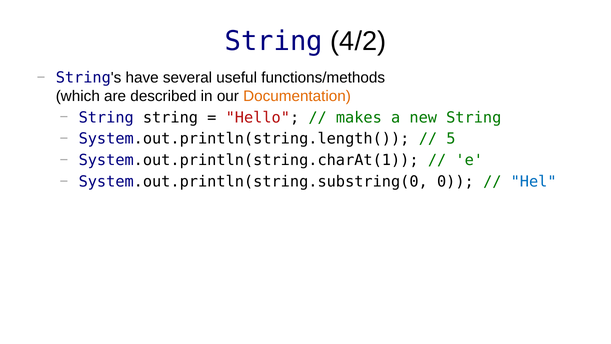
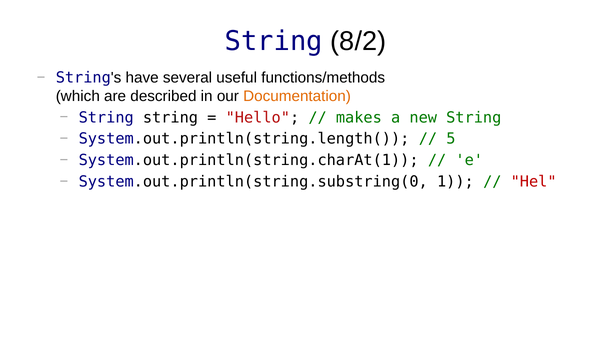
4/2: 4/2 -> 8/2 (358, 41)
0: 0 -> 1 (455, 182)
Hel colour: blue -> red (534, 182)
